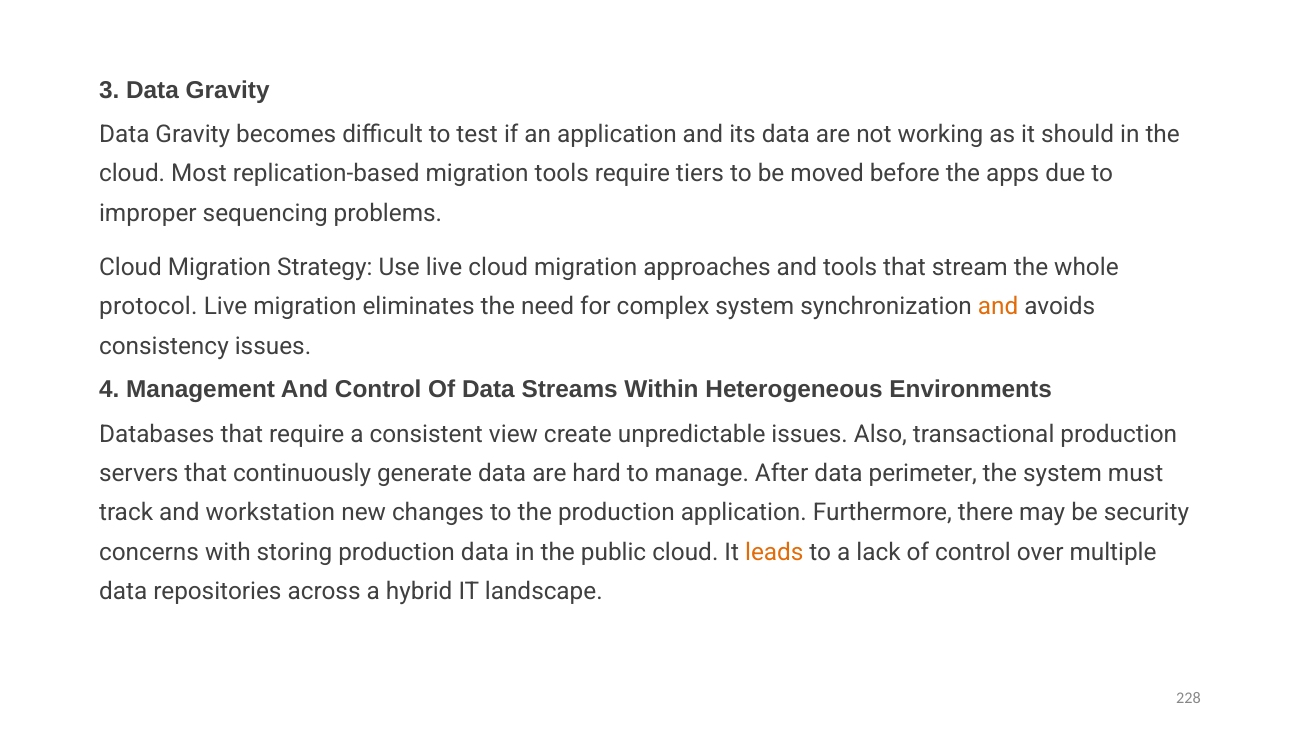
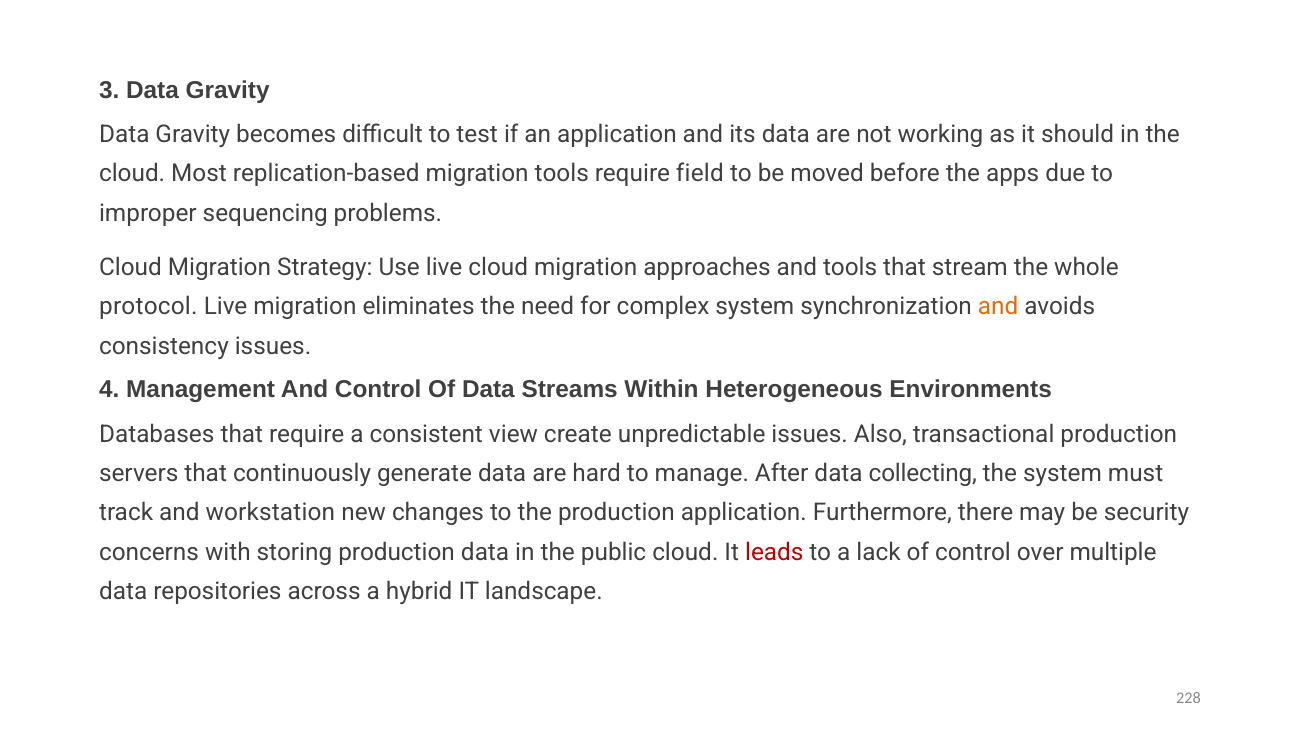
tiers: tiers -> field (700, 174)
perimeter: perimeter -> collecting (923, 474)
leads colour: orange -> red (774, 553)
